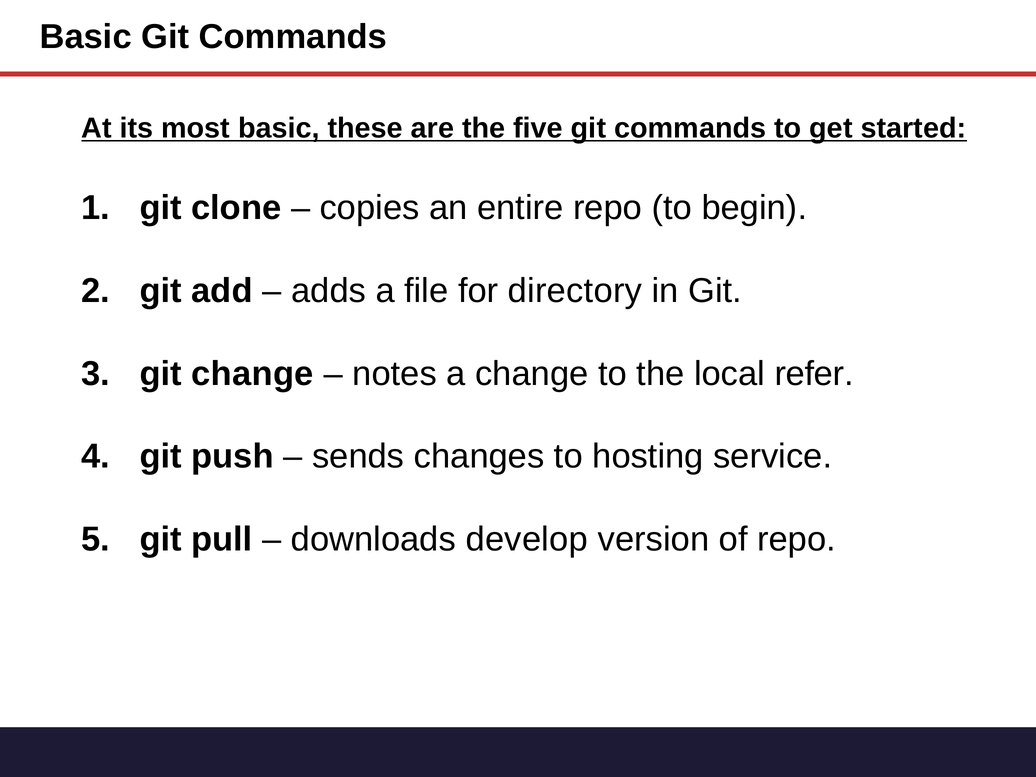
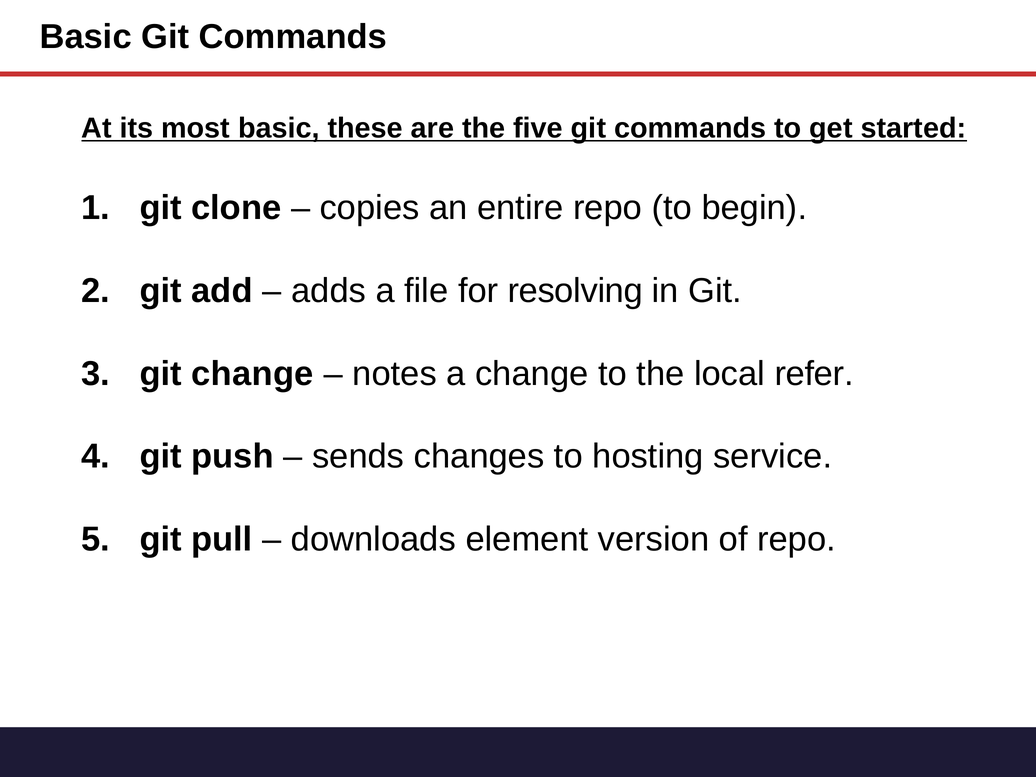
directory: directory -> resolving (575, 291)
develop: develop -> element (527, 539)
